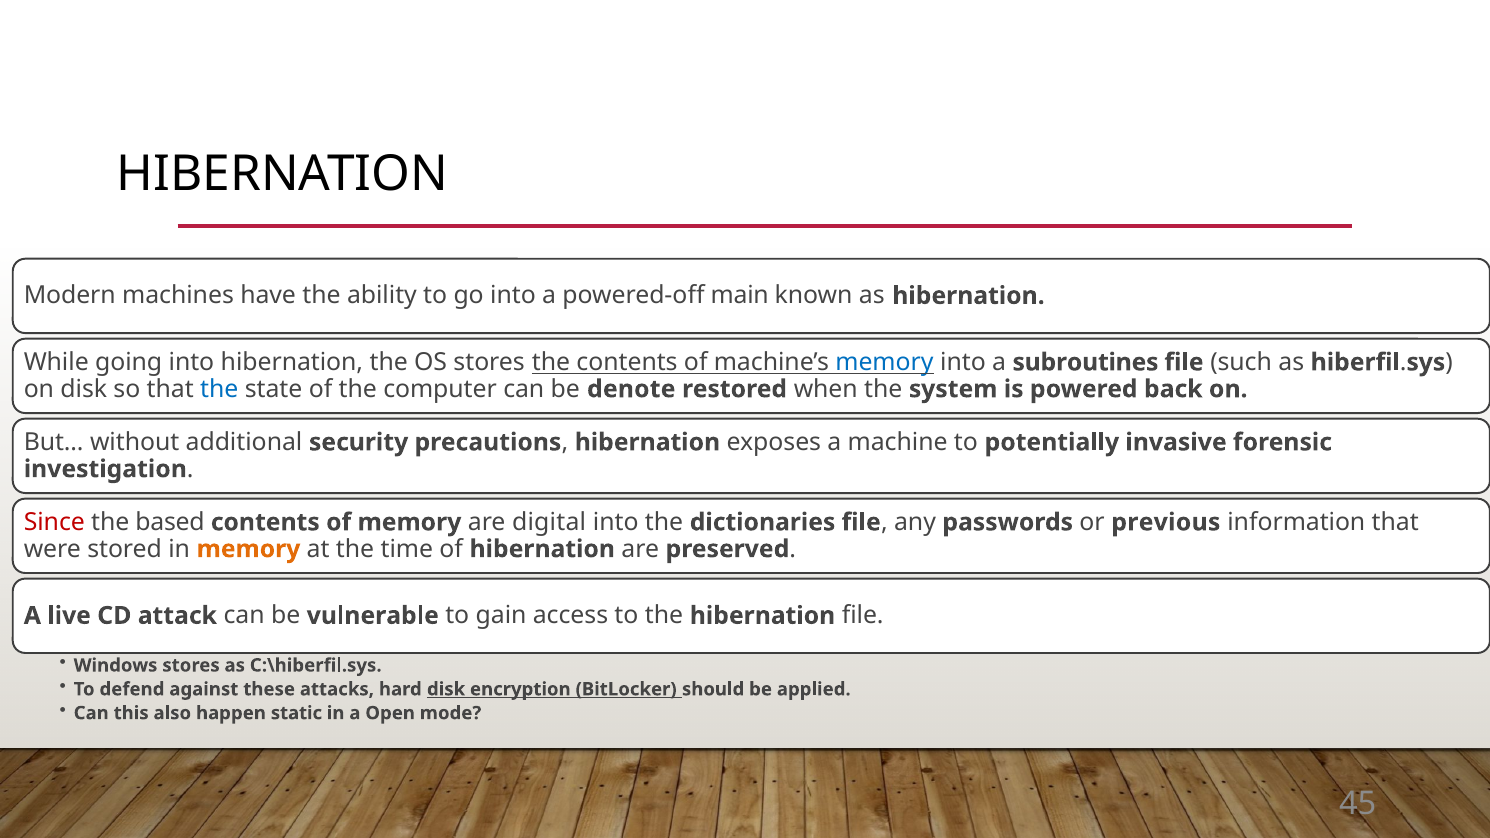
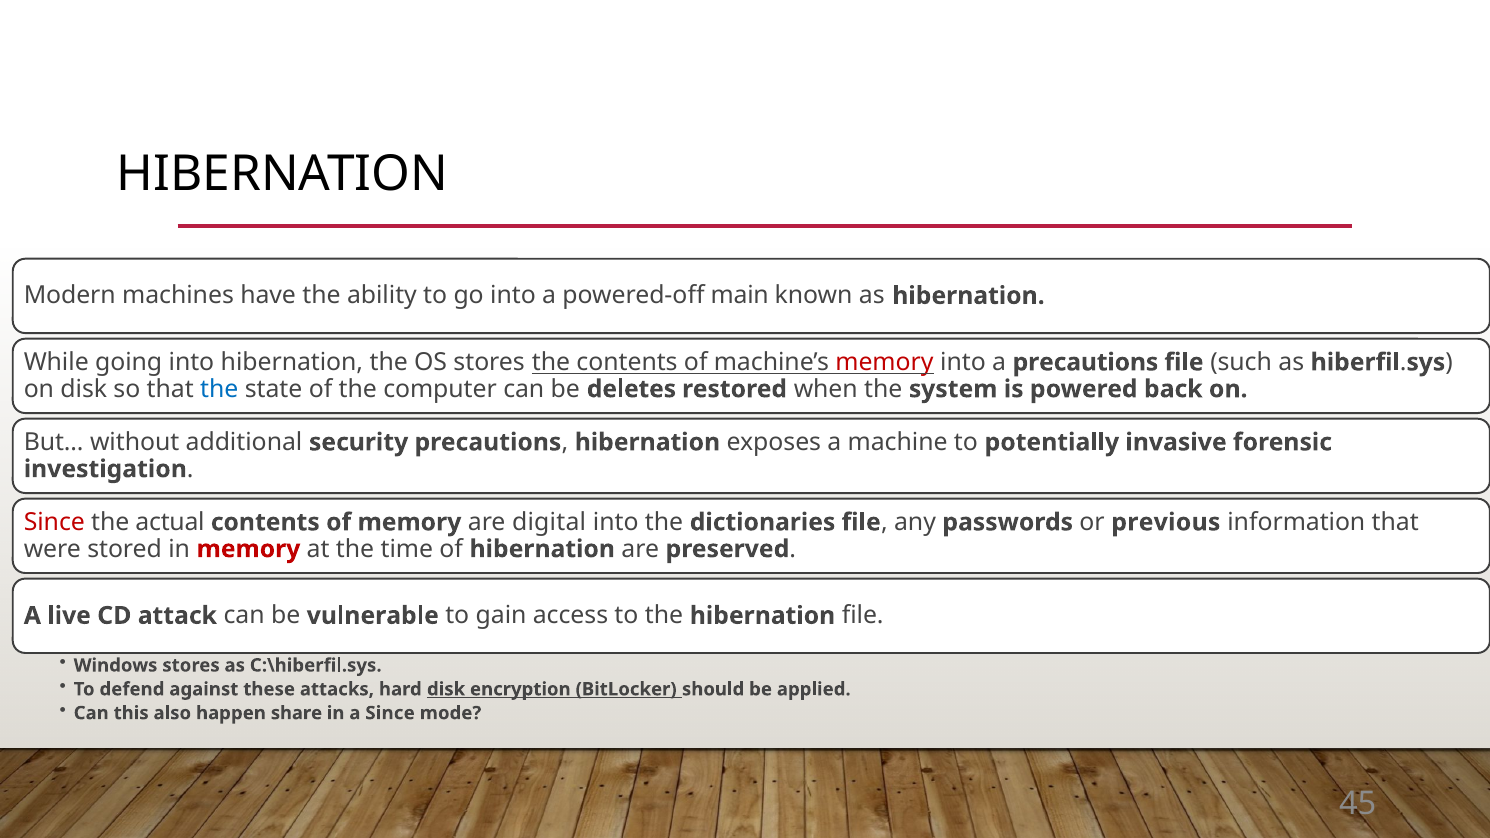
memory colour: blue -> red (884, 362)
a subroutines: subroutines -> precautions (1085, 362)
denote: denote -> deletes (631, 389)
based: based -> actual (170, 522)
memory colour: orange -> red (248, 549)
static: static -> share (296, 713)
a Open: Open -> Since (390, 713)
